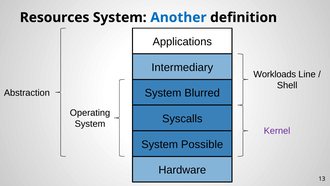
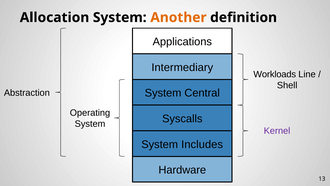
Resources: Resources -> Allocation (55, 17)
Another colour: blue -> orange (178, 17)
Blurred: Blurred -> Central (202, 93)
Possible: Possible -> Includes (202, 144)
